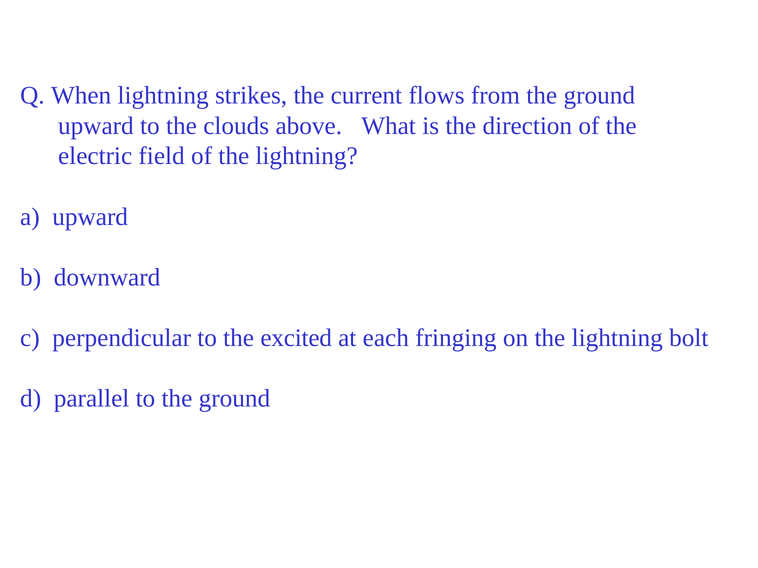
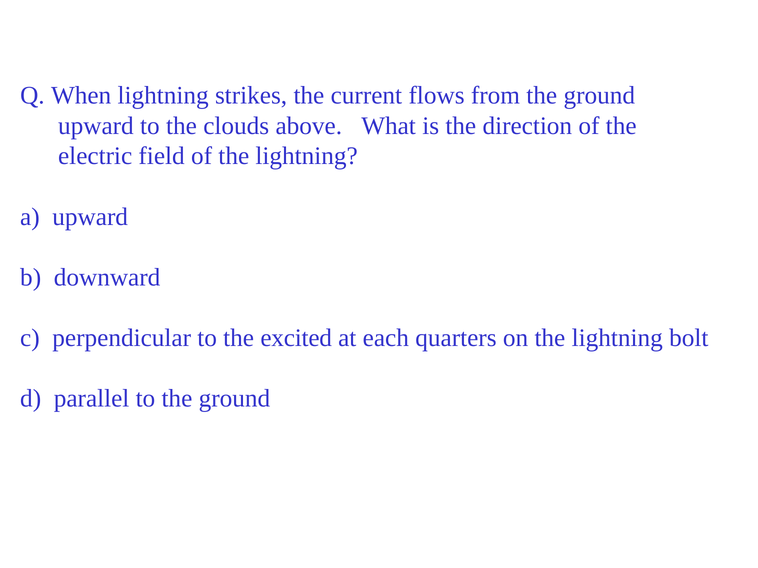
fringing: fringing -> quarters (456, 338)
